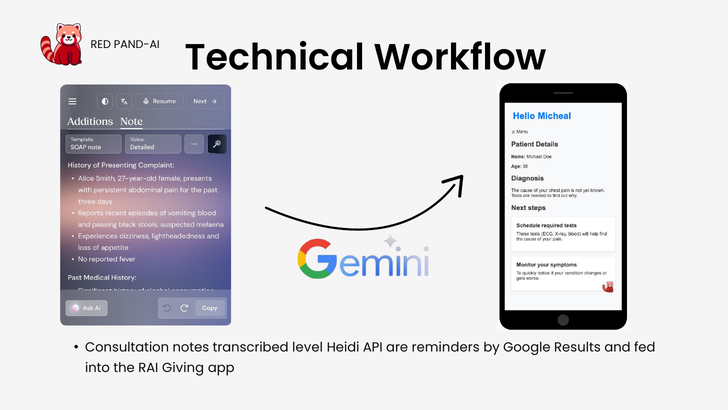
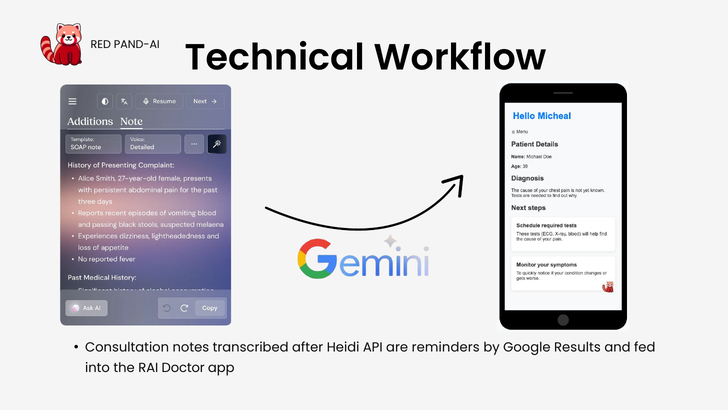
level: level -> after (308, 347)
Giving: Giving -> Doctor (183, 367)
